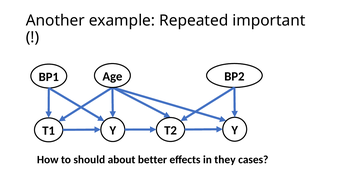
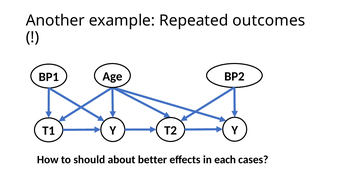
important: important -> outcomes (269, 21)
they: they -> each (225, 160)
